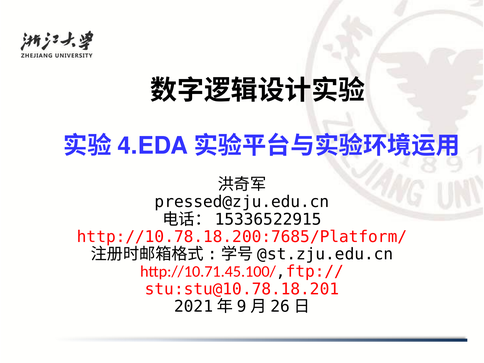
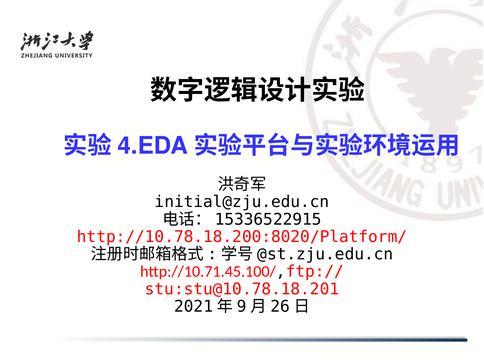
pressed@zju.edu.cn: pressed@zju.edu.cn -> initial@zju.edu.cn (242, 202)
http://10.78.18.200:7685/Platform/: http://10.78.18.200:7685/Platform/ -> http://10.78.18.200:8020/Platform/ (242, 237)
